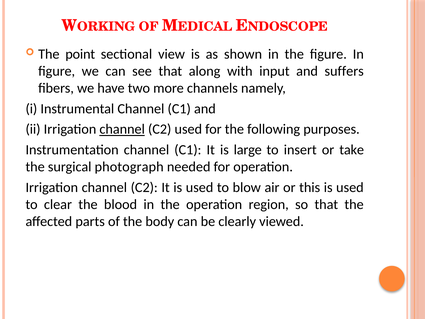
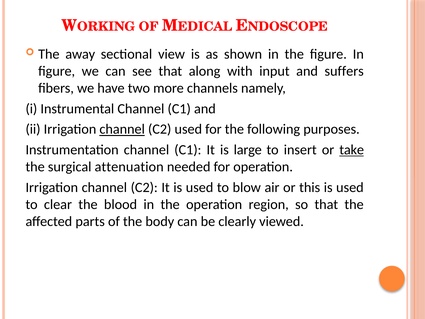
point: point -> away (80, 54)
take underline: none -> present (352, 150)
photograph: photograph -> attenuation (129, 167)
